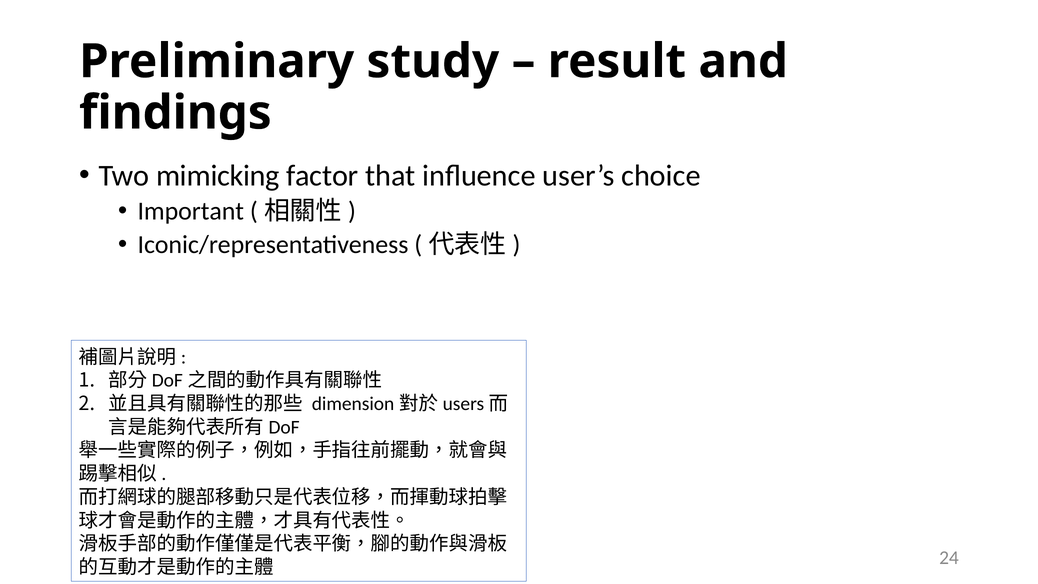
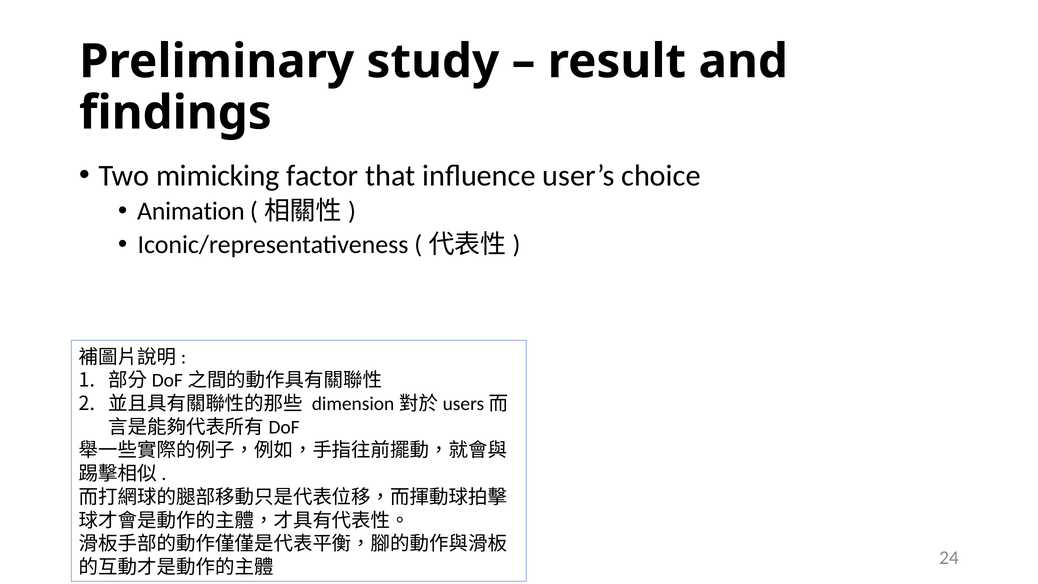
Important: Important -> Animation (191, 211)
